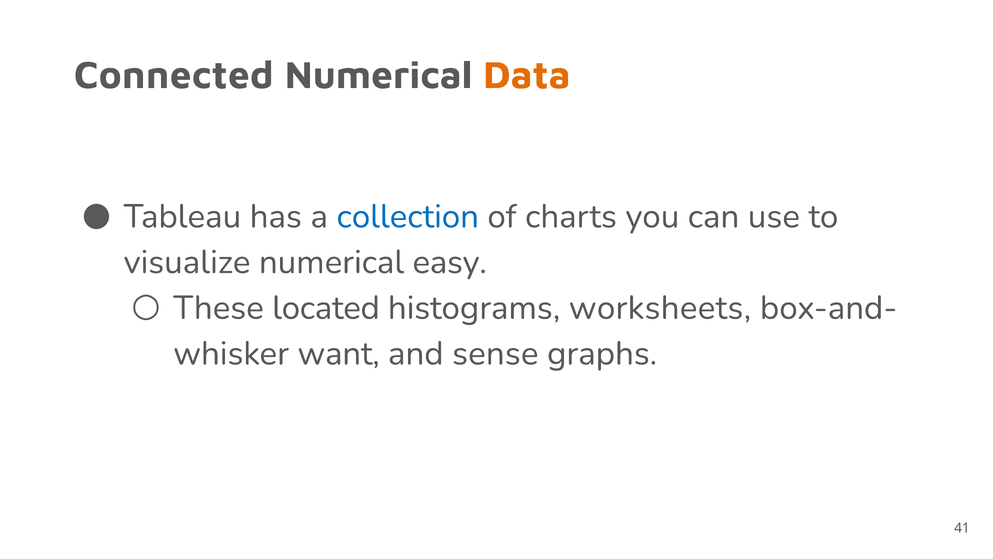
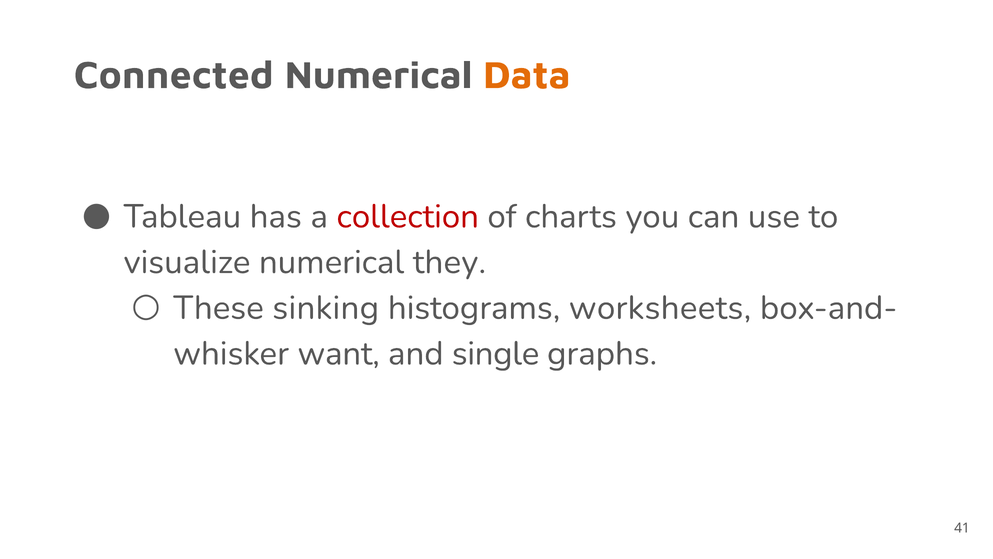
collection colour: blue -> red (408, 216)
easy: easy -> they (449, 262)
located: located -> sinking (326, 308)
sense: sense -> single (496, 353)
